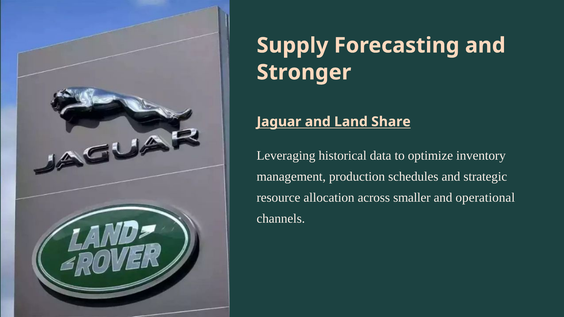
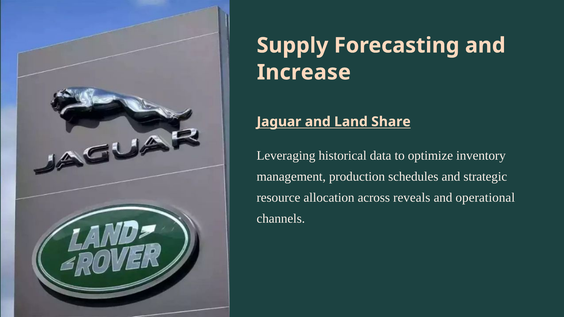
Stronger: Stronger -> Increase (304, 72)
smaller: smaller -> reveals (412, 198)
